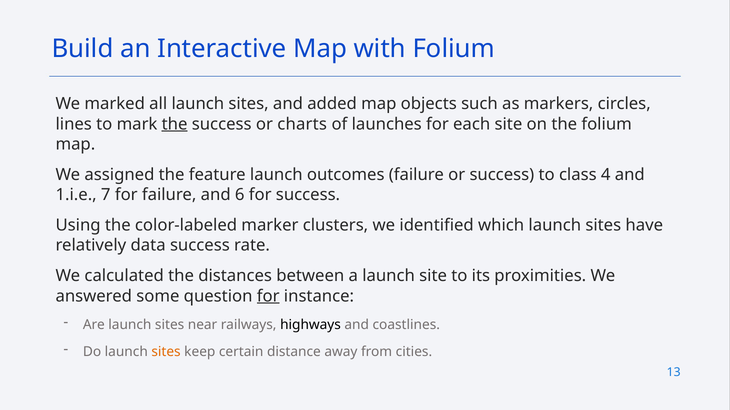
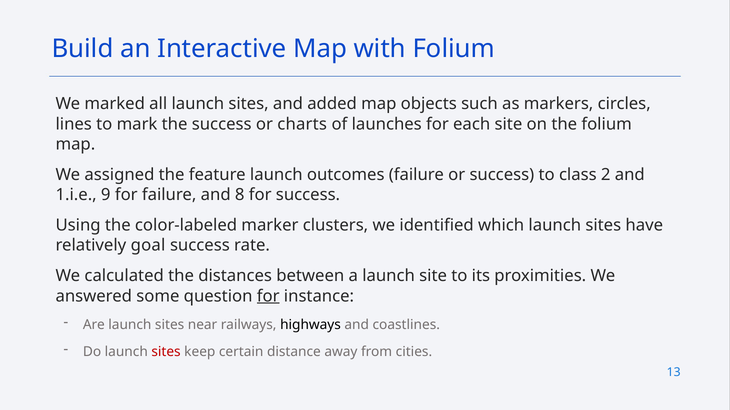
the underline: present -> none (175, 124)
4: 4 -> 2 (606, 175)
7: 7 -> 9 (106, 195)
6: 6 -> 8 (240, 195)
data: data -> goal (148, 246)
sites colour: orange -> red (166, 352)
